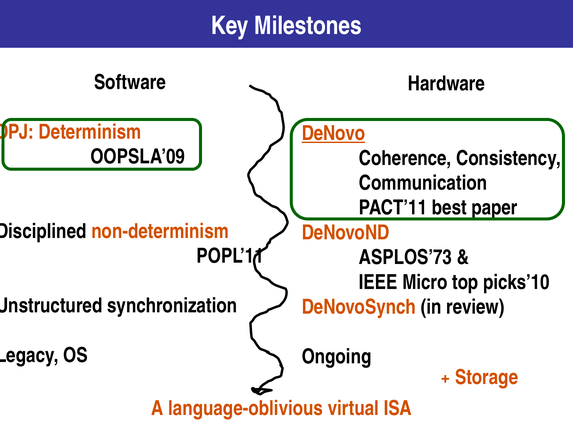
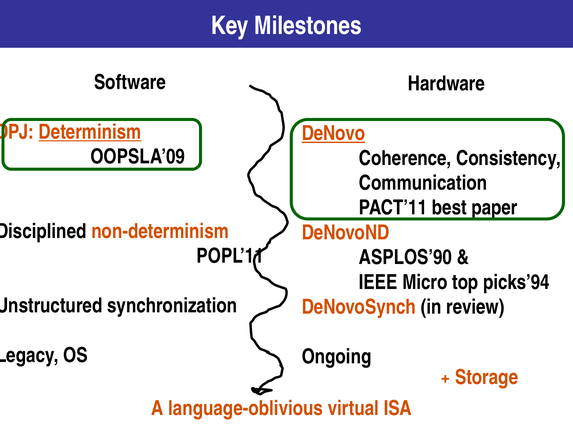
Determinism underline: none -> present (90, 132)
ASPLOS’73: ASPLOS’73 -> ASPLOS’90 (406, 257)
picks’10: picks’10 -> picks’94 (516, 282)
